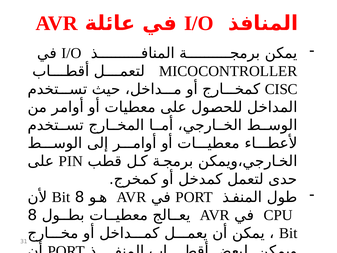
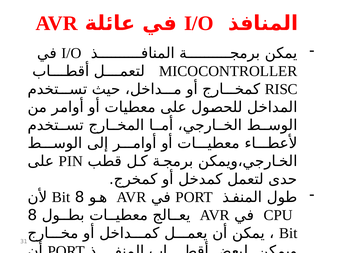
CISC: CISC -> RISC (281, 89)
